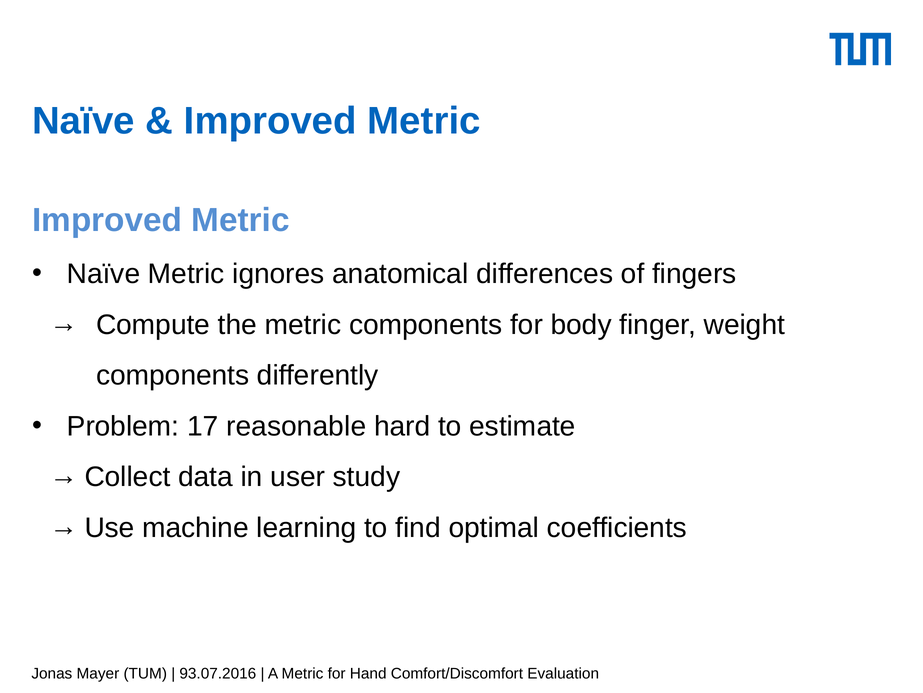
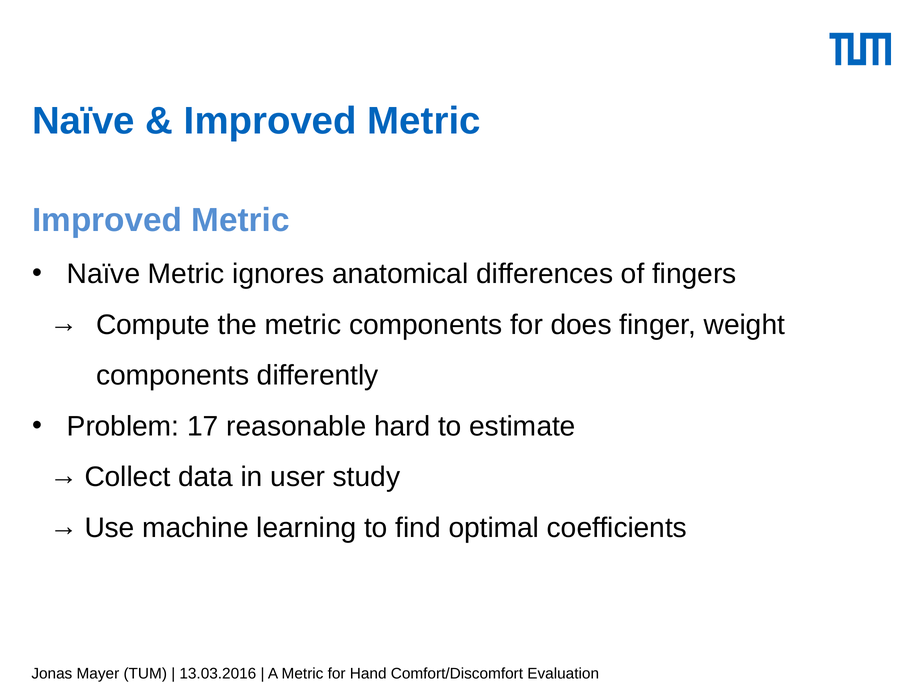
body: body -> does (581, 324)
93.07.2016: 93.07.2016 -> 13.03.2016 (218, 673)
